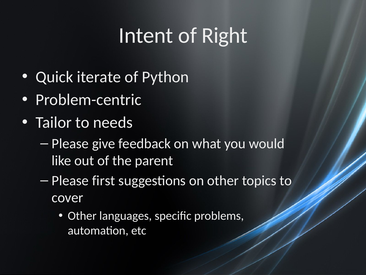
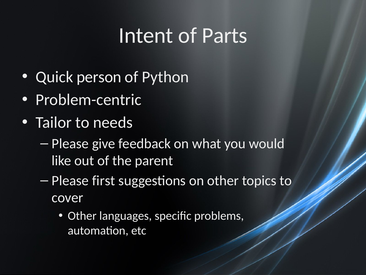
Right: Right -> Parts (225, 35)
iterate: iterate -> person (99, 77)
